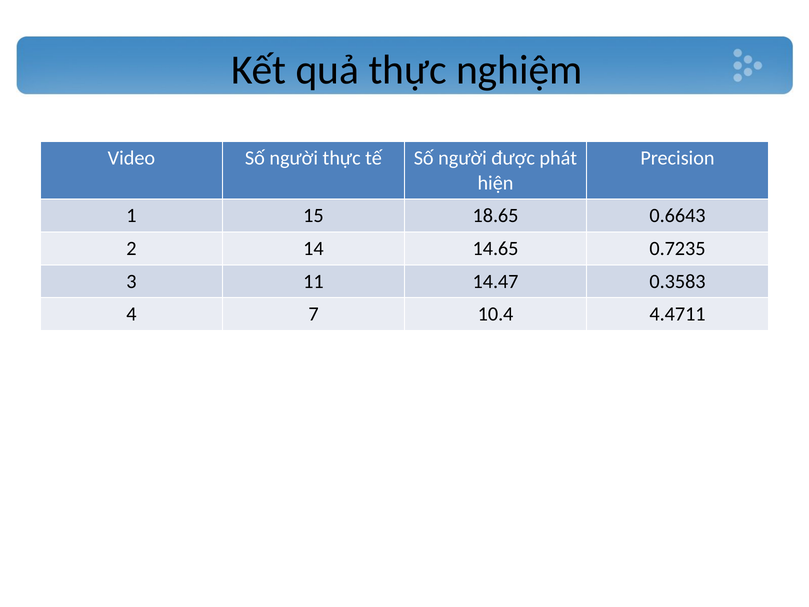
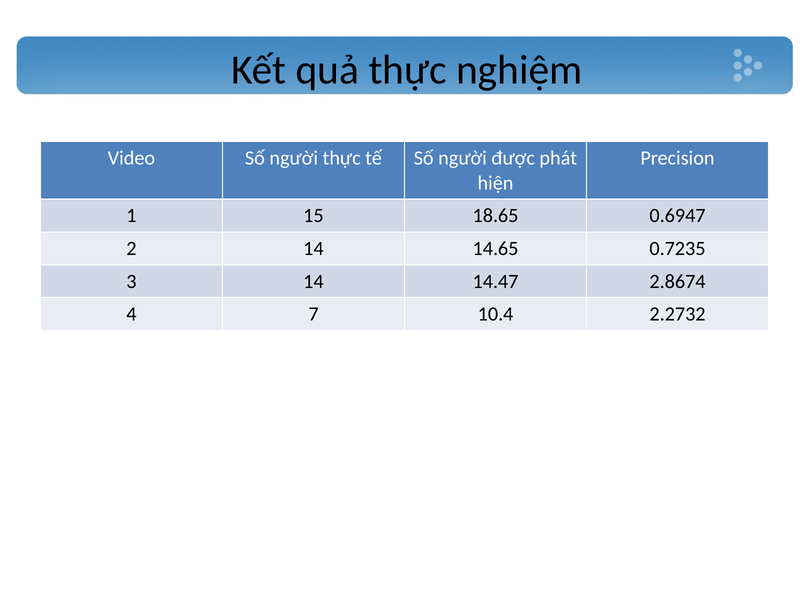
0.6643: 0.6643 -> 0.6947 (678, 216)
3 11: 11 -> 14 (313, 281)
0.3583: 0.3583 -> 2.8674 (678, 281)
4.4711: 4.4711 -> 2.2732 (678, 314)
